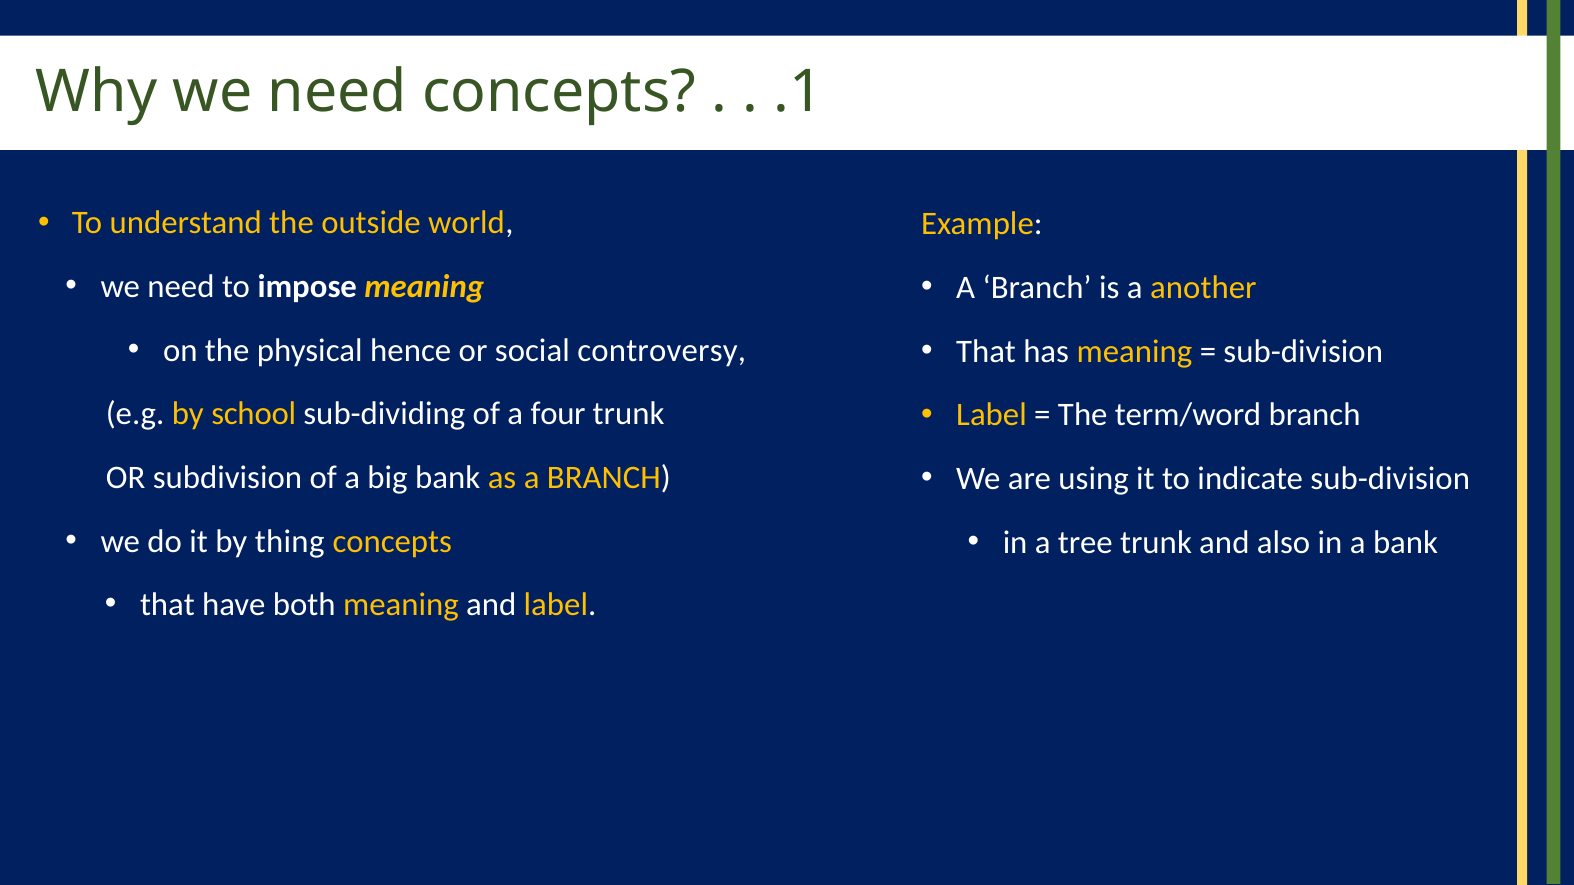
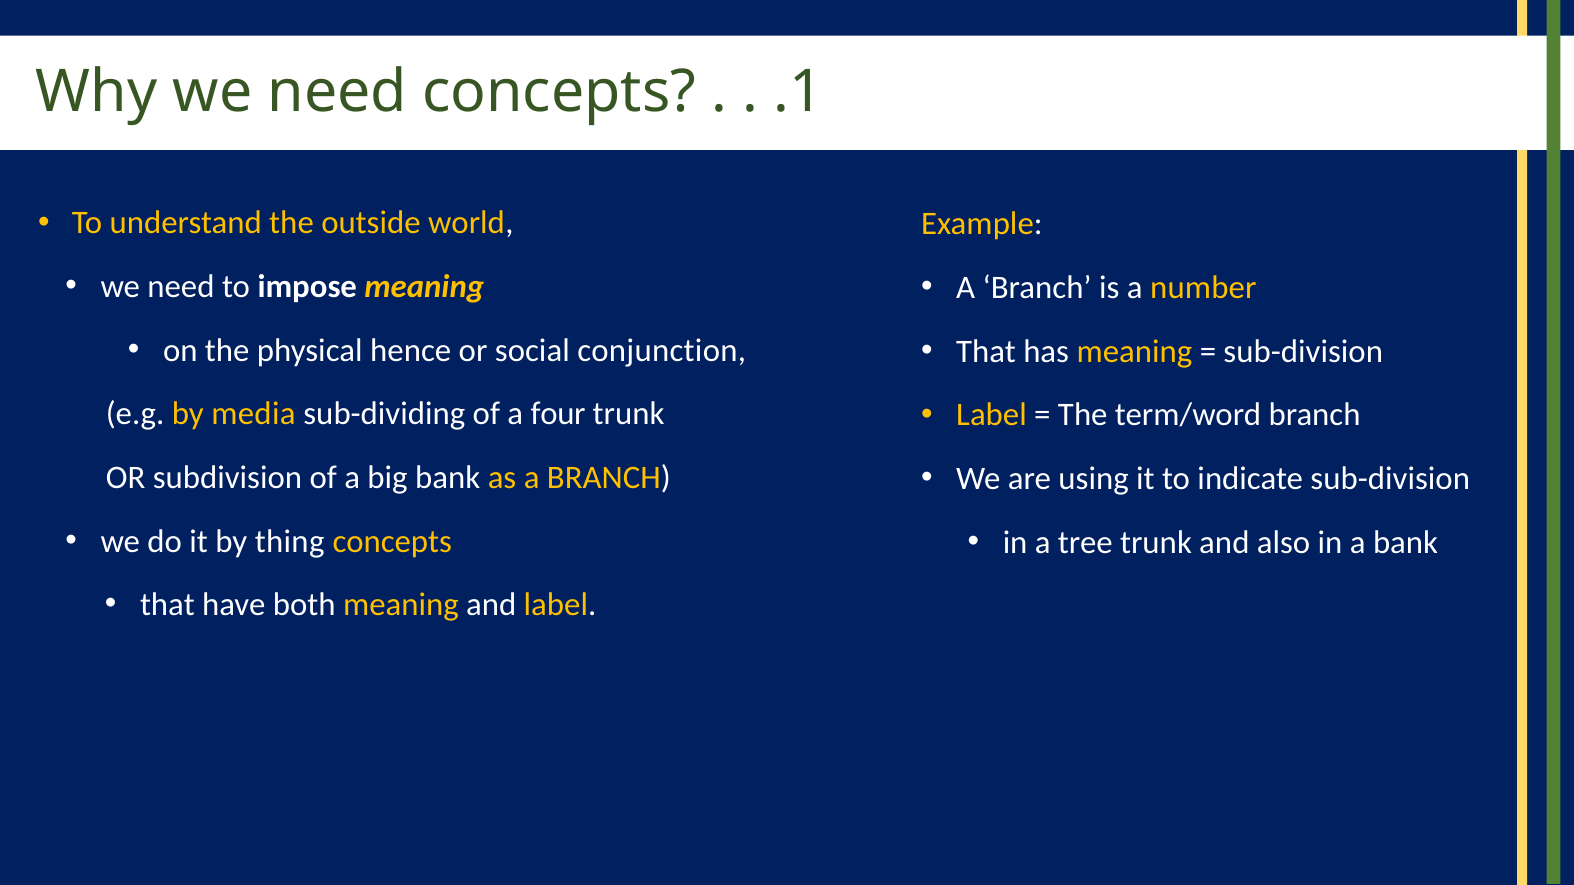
another: another -> number (1203, 288)
controversy: controversy -> conjunction (662, 351)
school: school -> media (253, 414)
